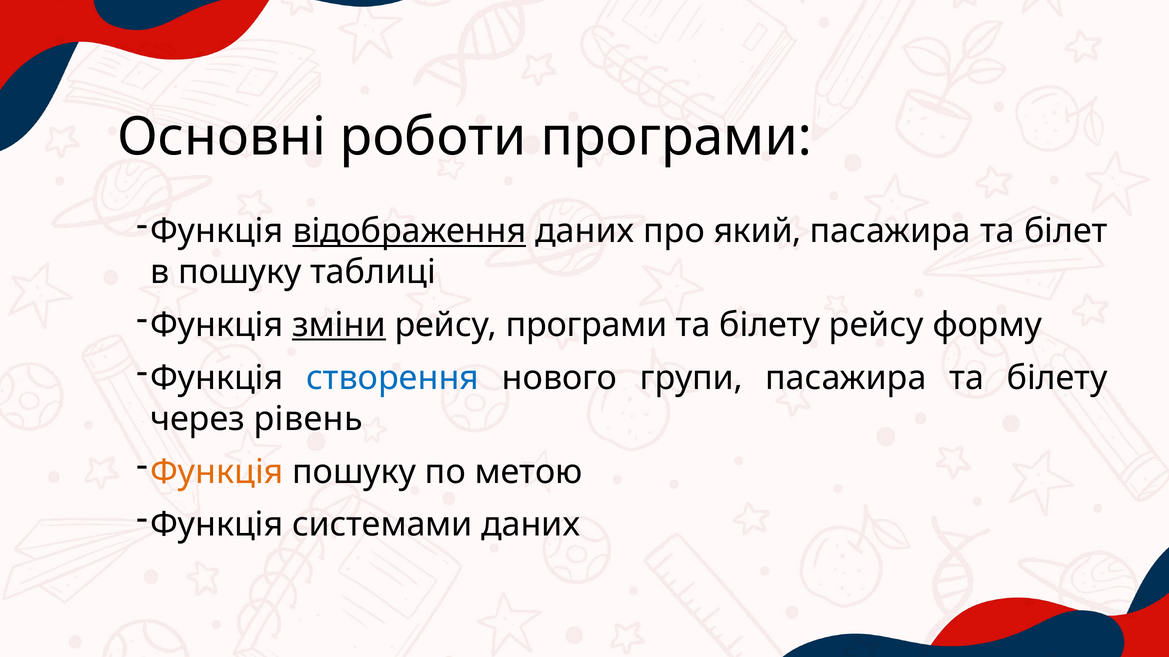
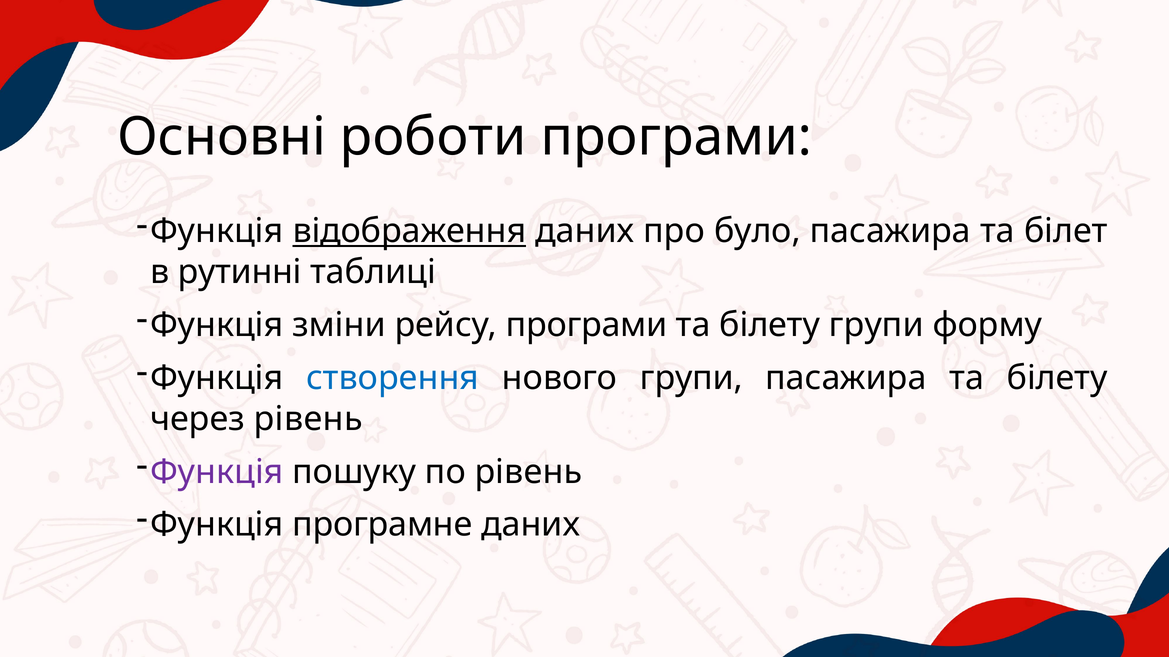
який: який -> було (757, 231)
в пошуку: пошуку -> рутинні (240, 272)
зміни underline: present -> none (339, 325)
білету рейсу: рейсу -> групи (876, 325)
Функція colour: orange -> purple (217, 472)
по метою: метою -> рівень (528, 472)
системами: системами -> програмне (382, 525)
